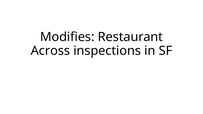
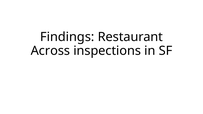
Modifies: Modifies -> Findings (67, 37)
